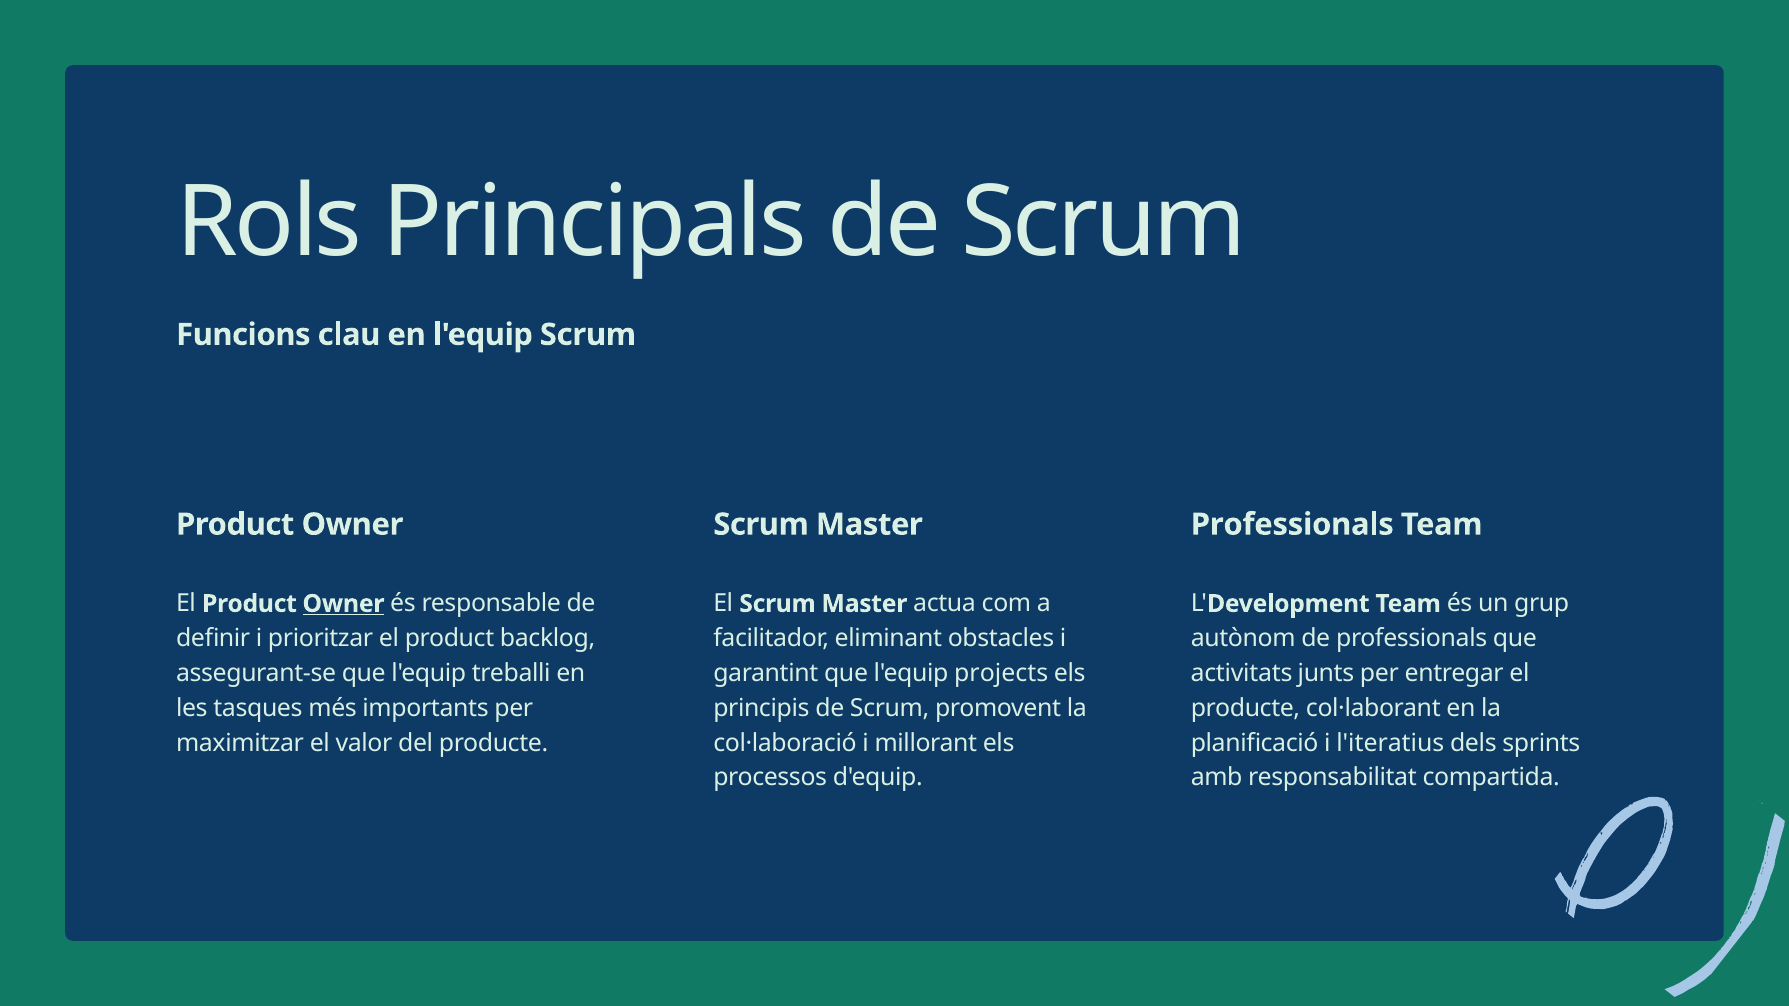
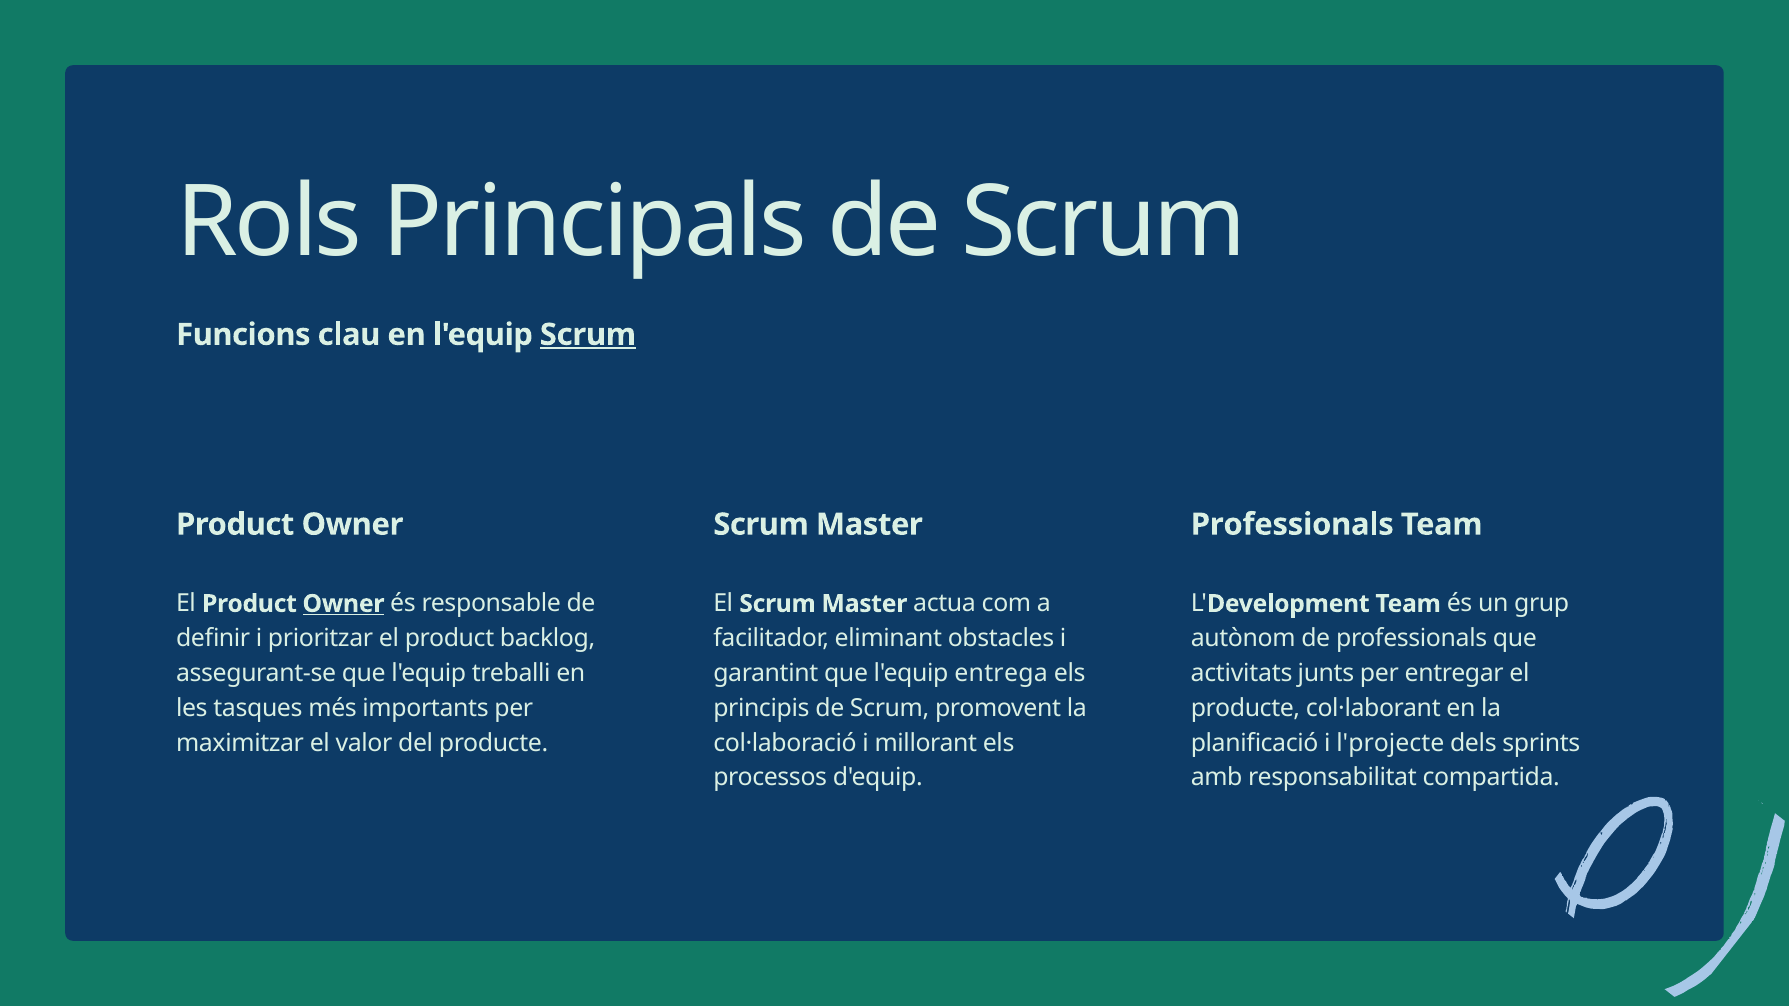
Scrum underline: none -> present (588, 335)
projects: projects -> entrega (1001, 674)
l'iteratius: l'iteratius -> l'projecte (1390, 743)
